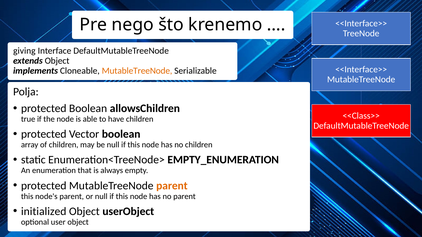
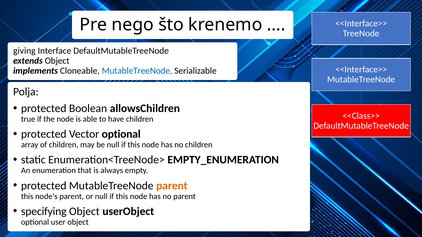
MutableTreeNode colour: orange -> blue (137, 71)
Vector boolean: boolean -> optional (121, 134)
initialized: initialized -> specifying (44, 212)
